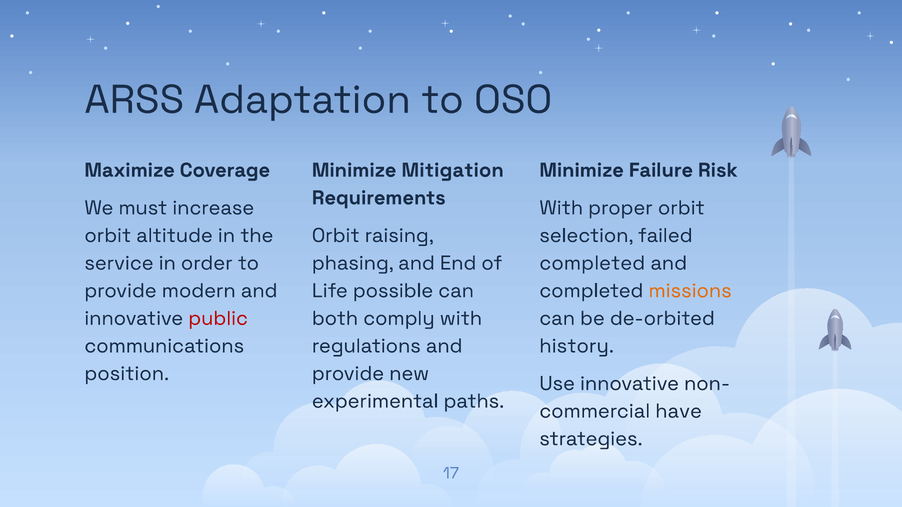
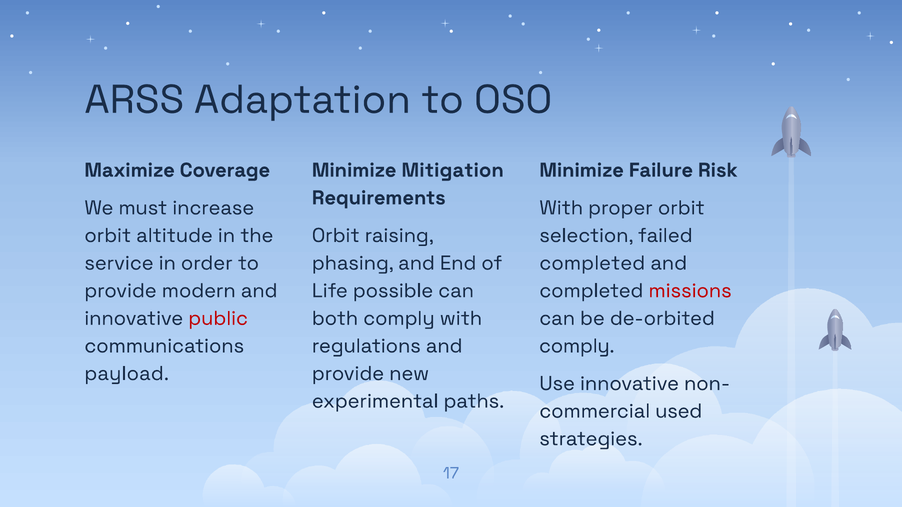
missions colour: orange -> red (690, 291)
history: history -> comply (577, 346)
position: position -> payload (127, 374)
have: have -> used (679, 411)
